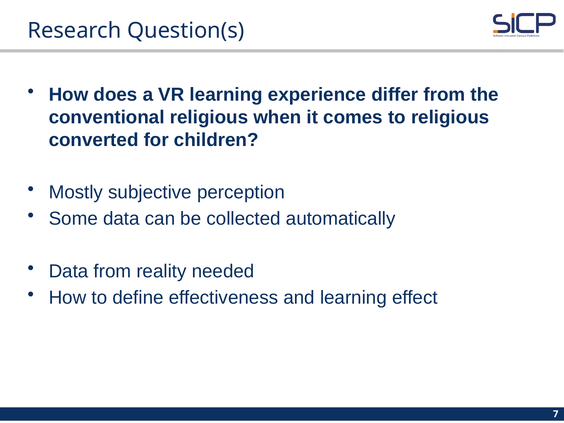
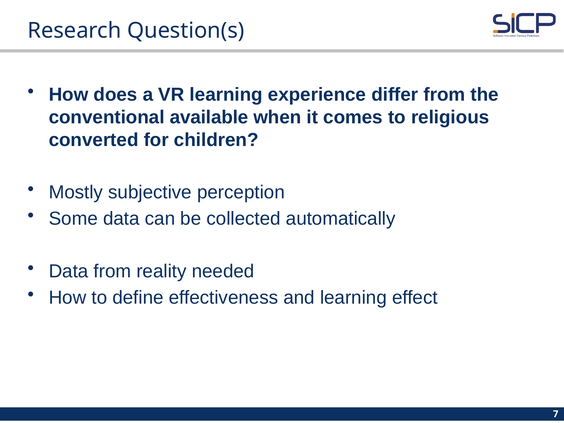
conventional religious: religious -> available (209, 117)
